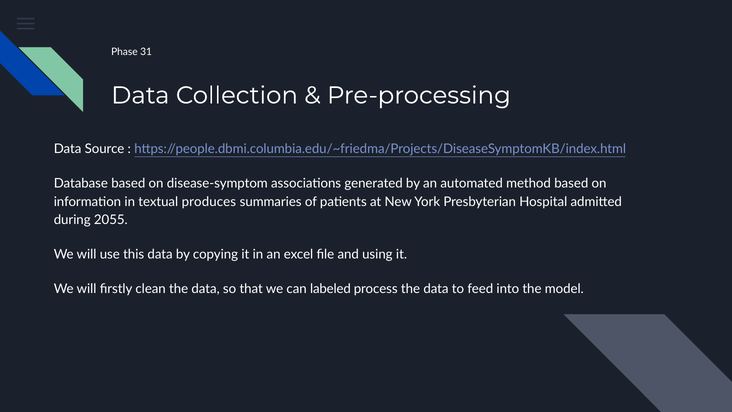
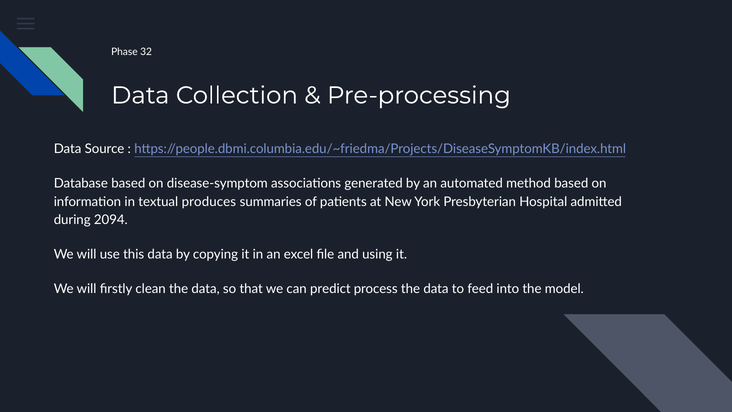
31: 31 -> 32 (146, 52)
2055: 2055 -> 2094 (111, 220)
labeled: labeled -> predict (330, 289)
